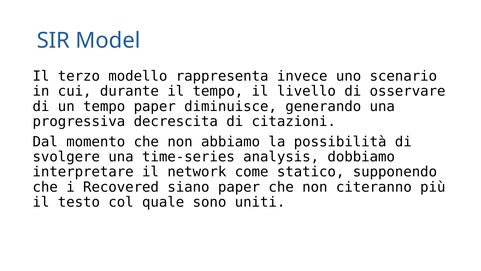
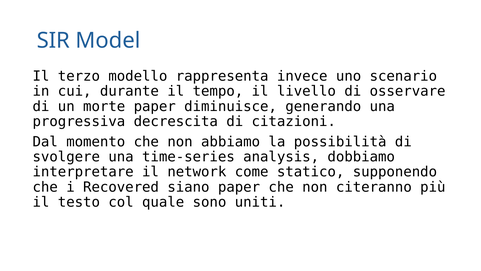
un tempo: tempo -> morte (104, 106)
